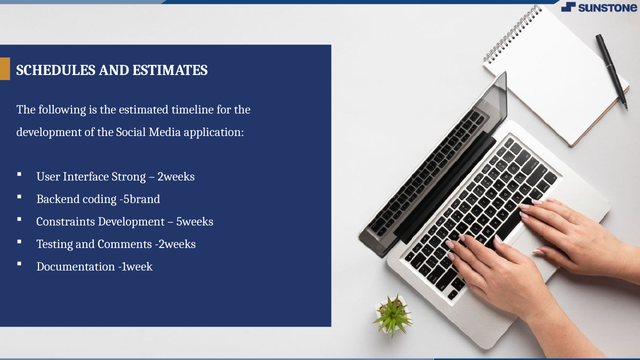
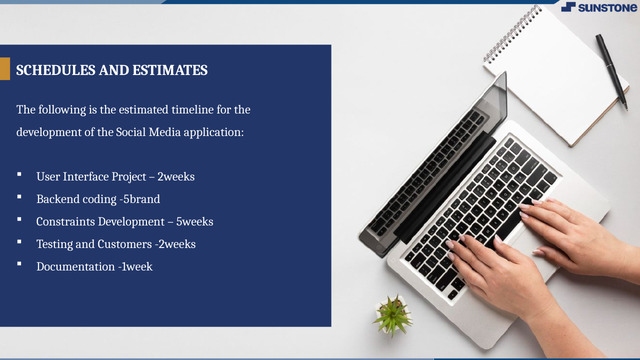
Strong: Strong -> Project (129, 177)
Comments: Comments -> Customers (125, 244)
